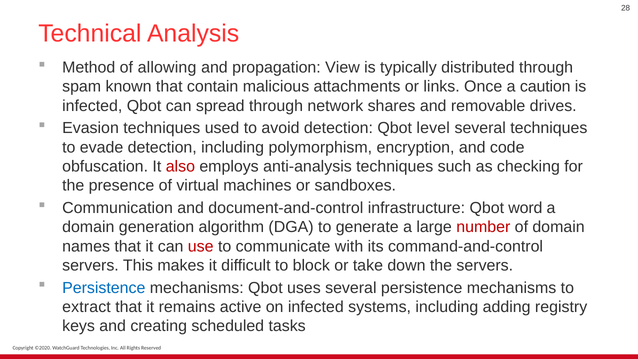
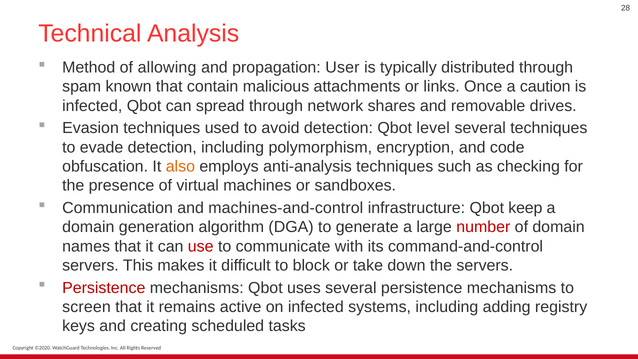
View: View -> User (342, 68)
also colour: red -> orange (180, 166)
document-and-control: document-and-control -> machines-and-control (286, 208)
word: word -> keep (525, 208)
Persistence colour: blue -> red (104, 288)
extract: extract -> screen (86, 307)
